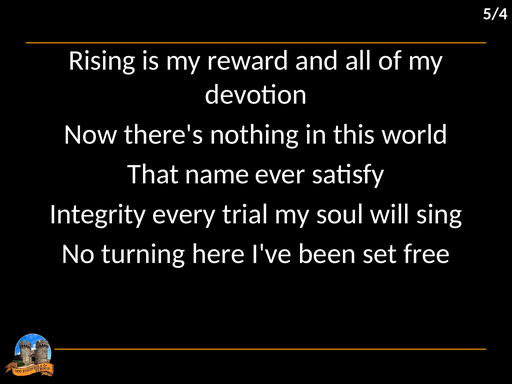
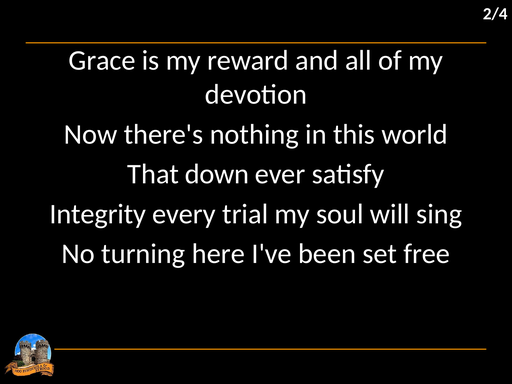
5/4: 5/4 -> 2/4 (495, 14)
Rising: Rising -> Grace (102, 60)
name: name -> down (217, 174)
